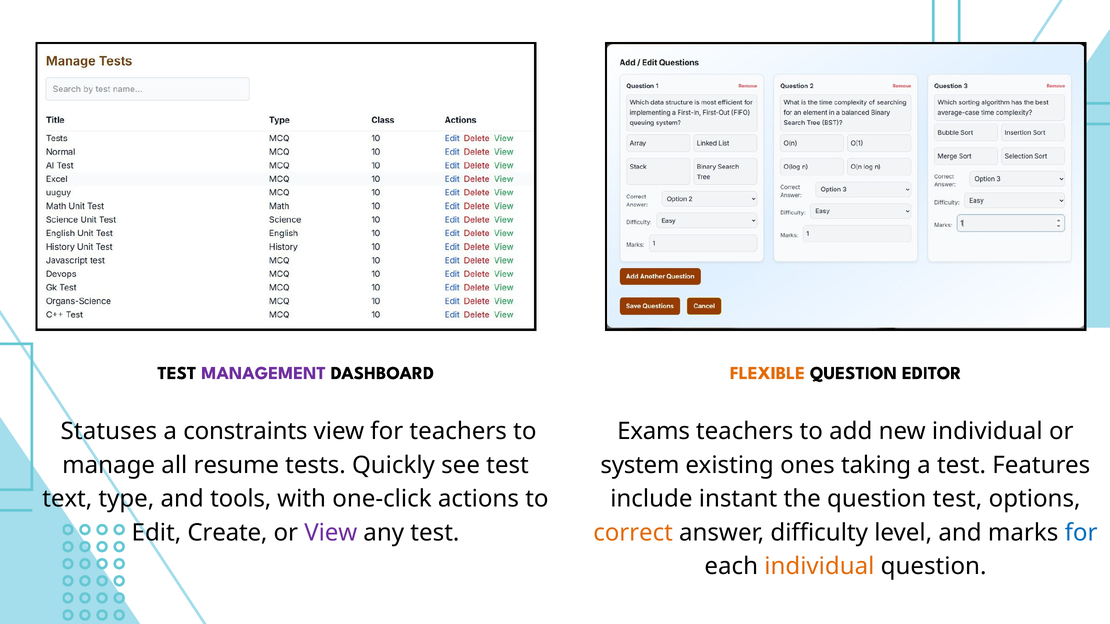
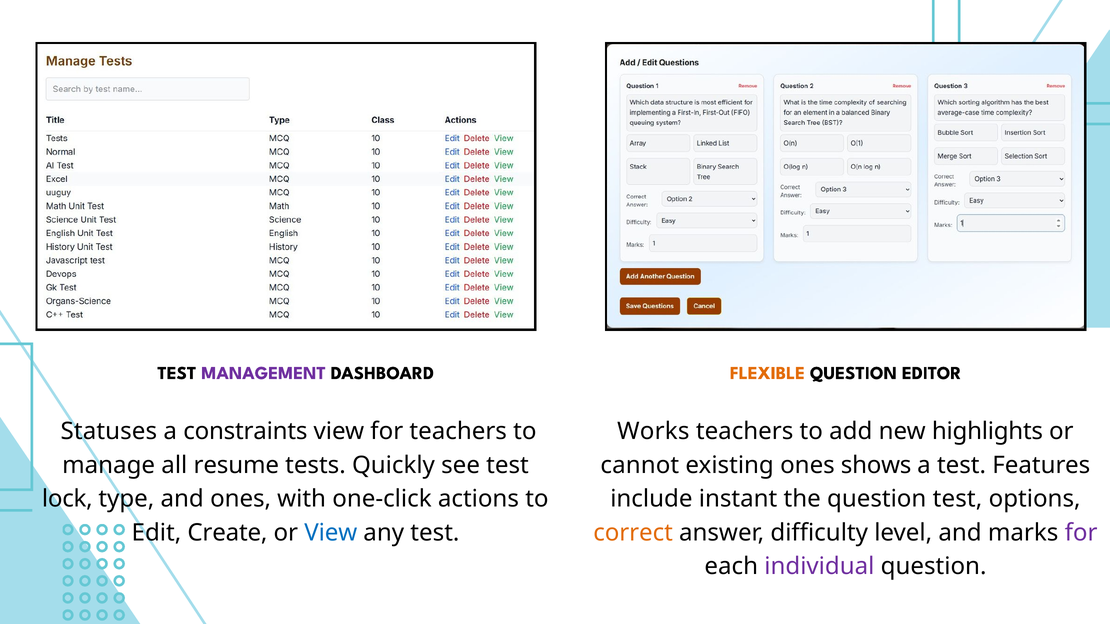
Exams: Exams -> Works (653, 432)
new individual: individual -> highlights (987, 432)
system: system -> cannot (640, 465)
taking: taking -> shows (876, 465)
text: text -> lock (67, 499)
and tools: tools -> ones (241, 499)
View colour: purple -> blue (331, 533)
for colour: blue -> purple (1081, 533)
individual colour: orange -> purple (819, 567)
